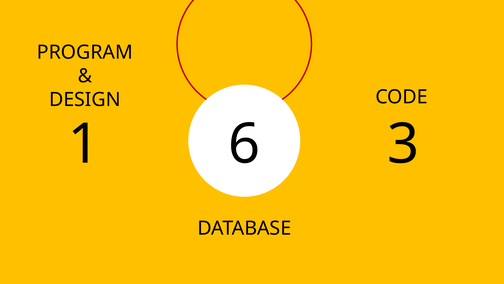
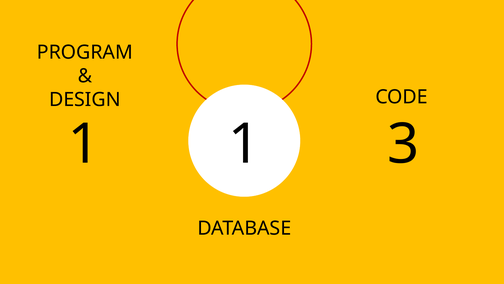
1 6: 6 -> 1 (244, 144)
